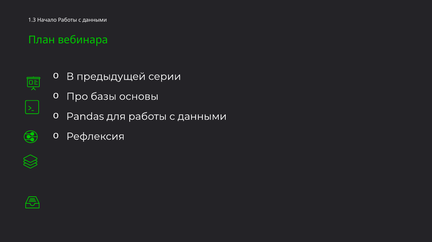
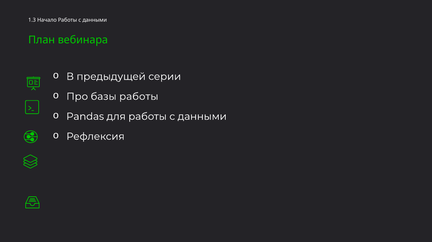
базы основы: основы -> работы (139, 96)
